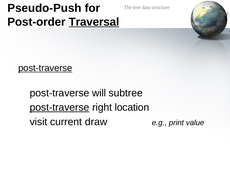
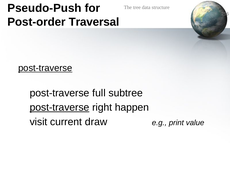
Traversal underline: present -> none (94, 22)
will: will -> full (99, 93)
location: location -> happen (132, 107)
